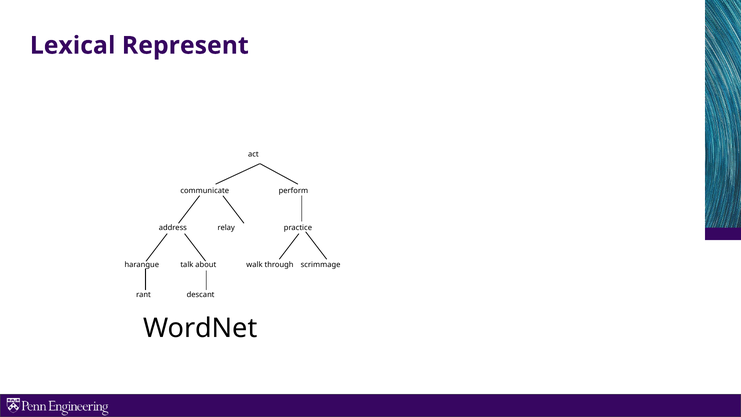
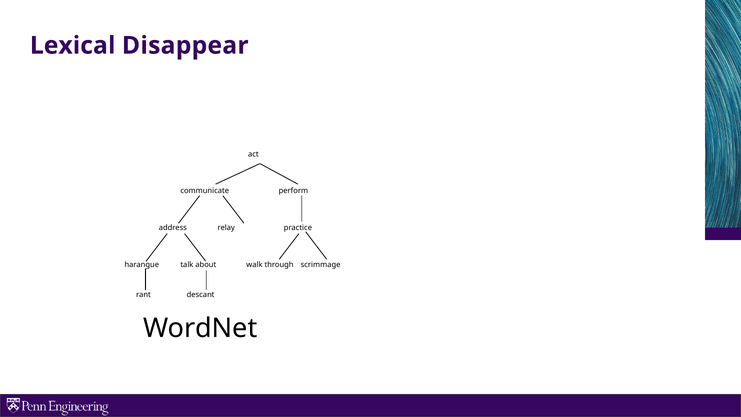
Represent: Represent -> Disappear (185, 45)
